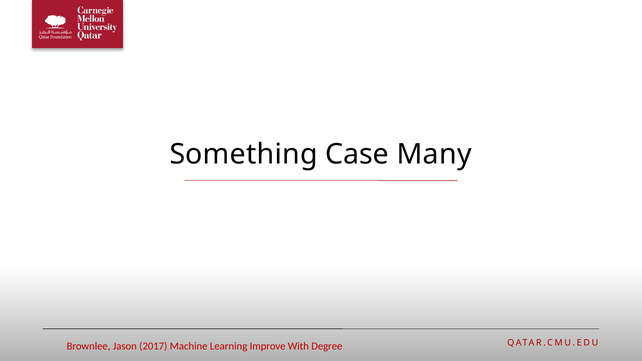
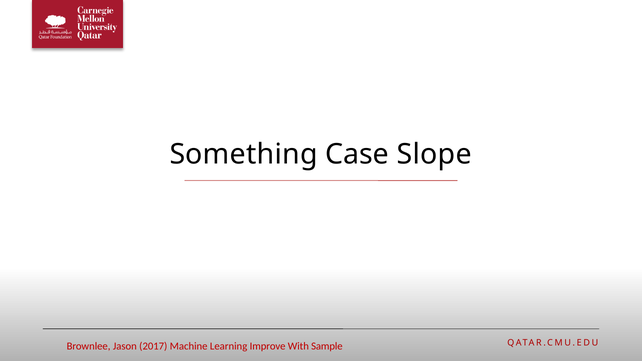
Many: Many -> Slope (434, 154)
Degree: Degree -> Sample (327, 346)
